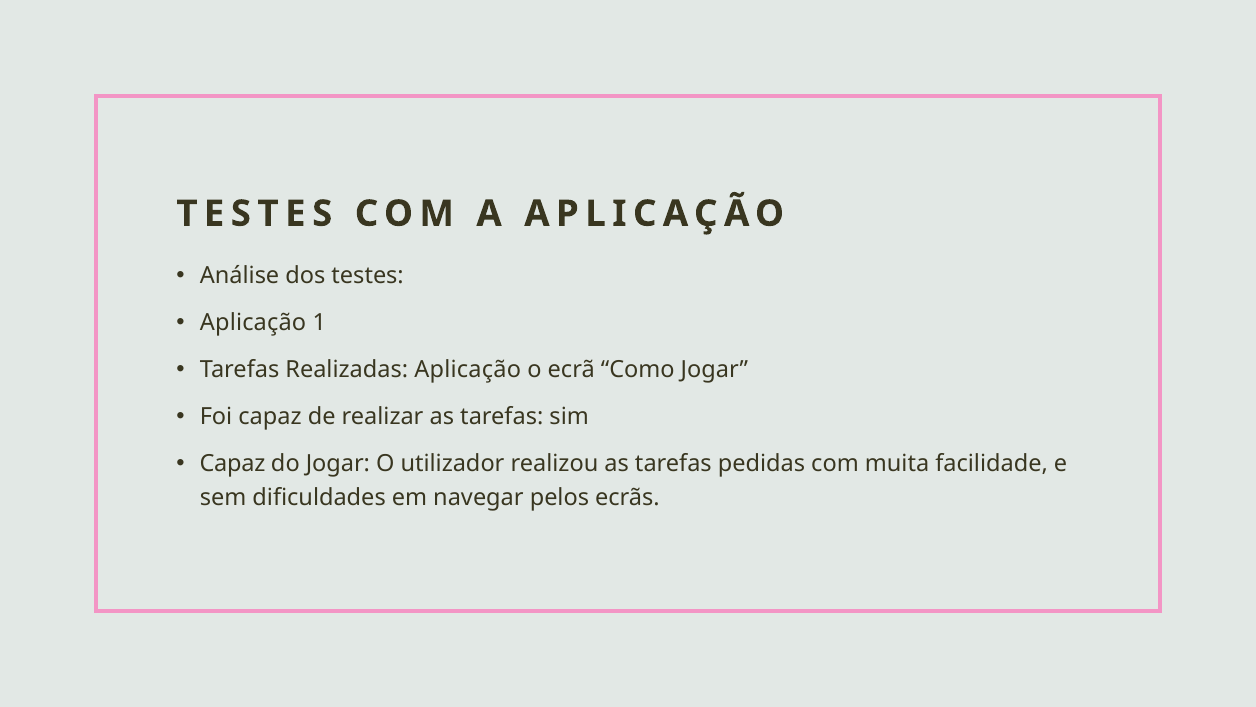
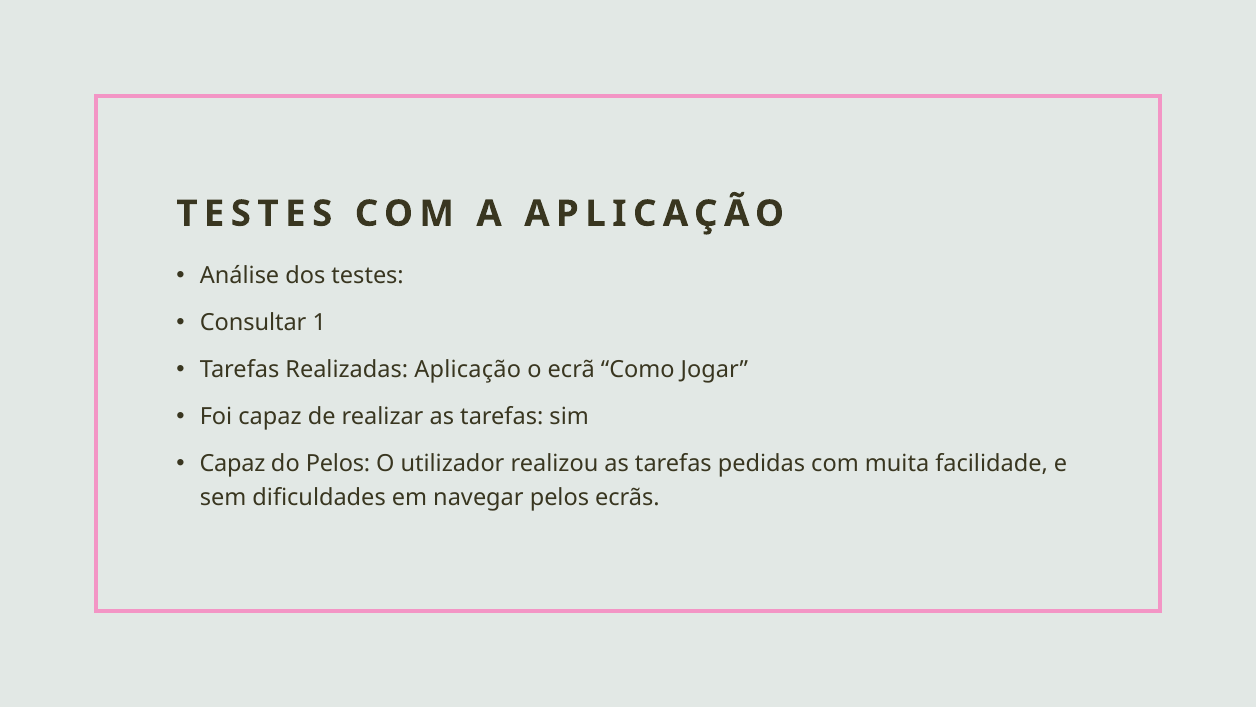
Aplicação: Aplicação -> Consultar (253, 322)
do Jogar: Jogar -> Pelos (338, 463)
